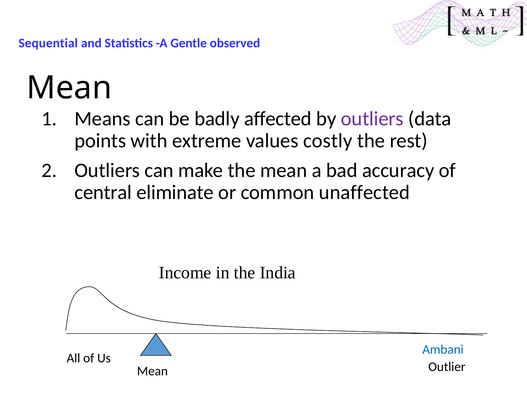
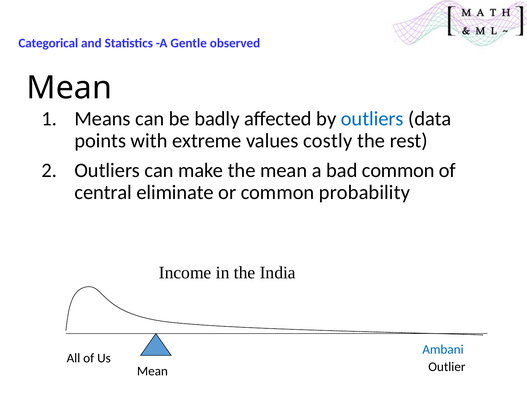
Sequential: Sequential -> Categorical (48, 43)
outliers colour: purple -> blue (372, 119)
bad accuracy: accuracy -> common (398, 170)
unaffected: unaffected -> probability (364, 193)
